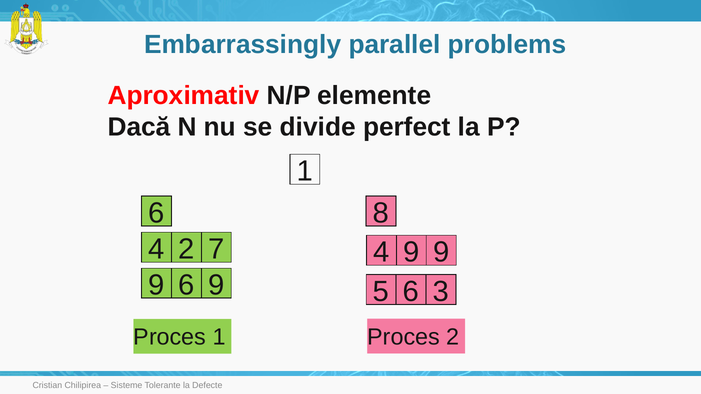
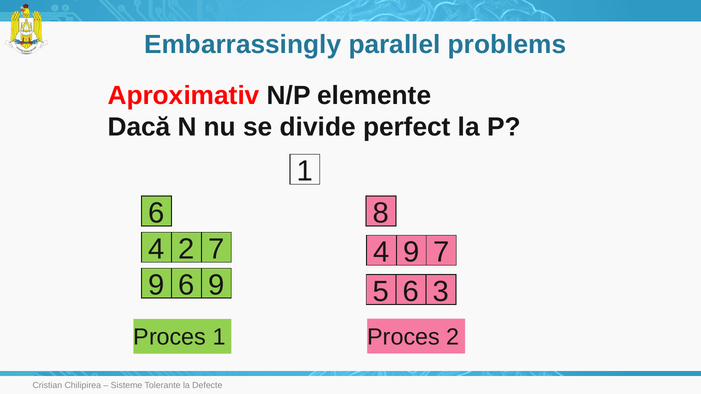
9 9: 9 -> 7 (441, 253)
